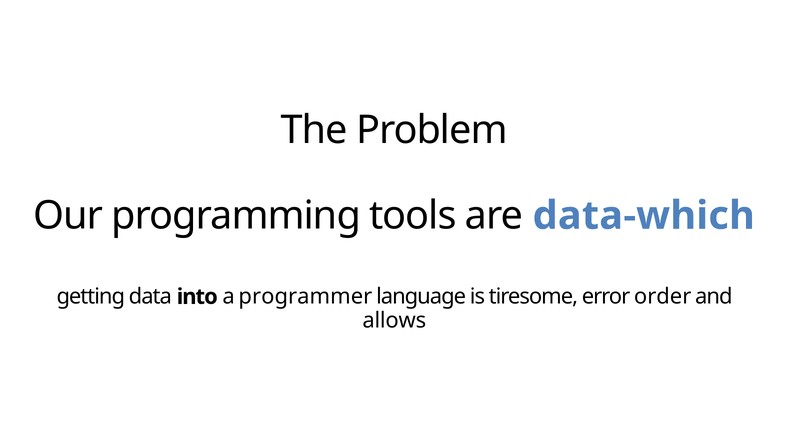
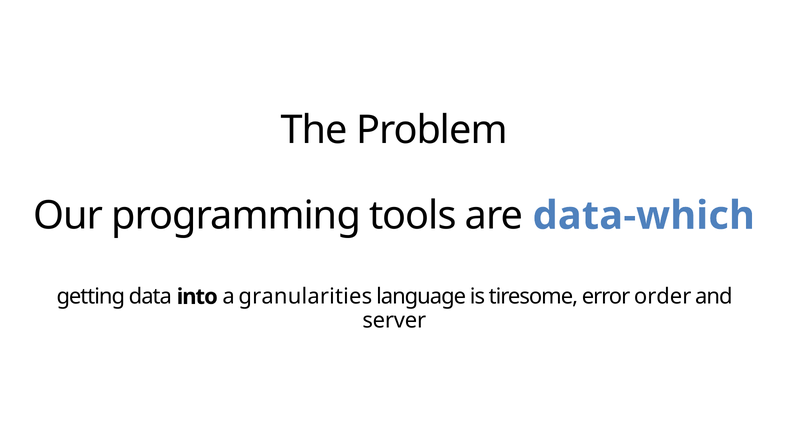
programmer: programmer -> granularities (305, 297)
allows: allows -> server (394, 321)
